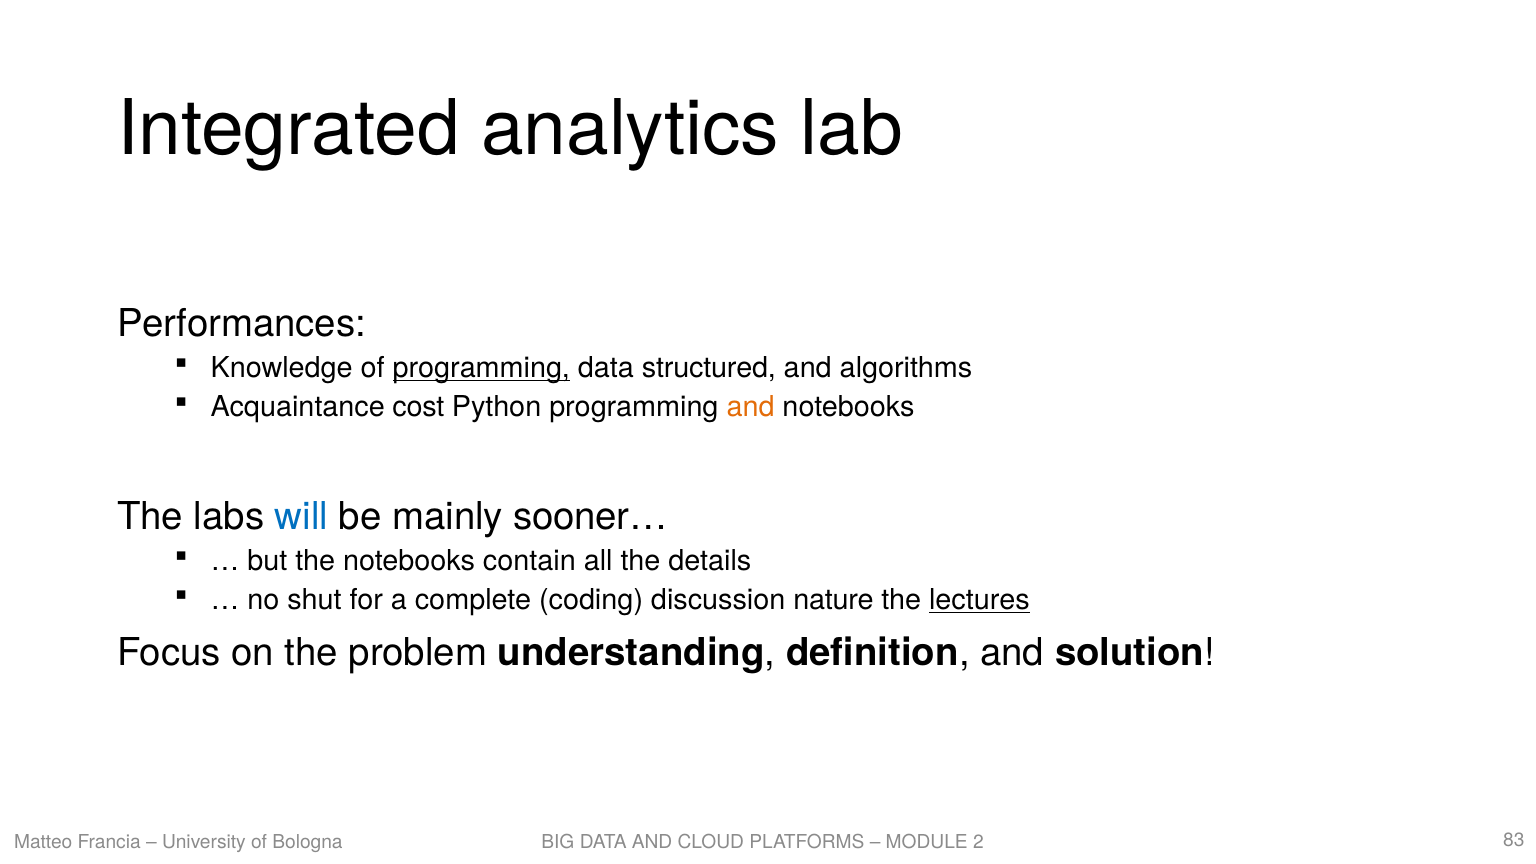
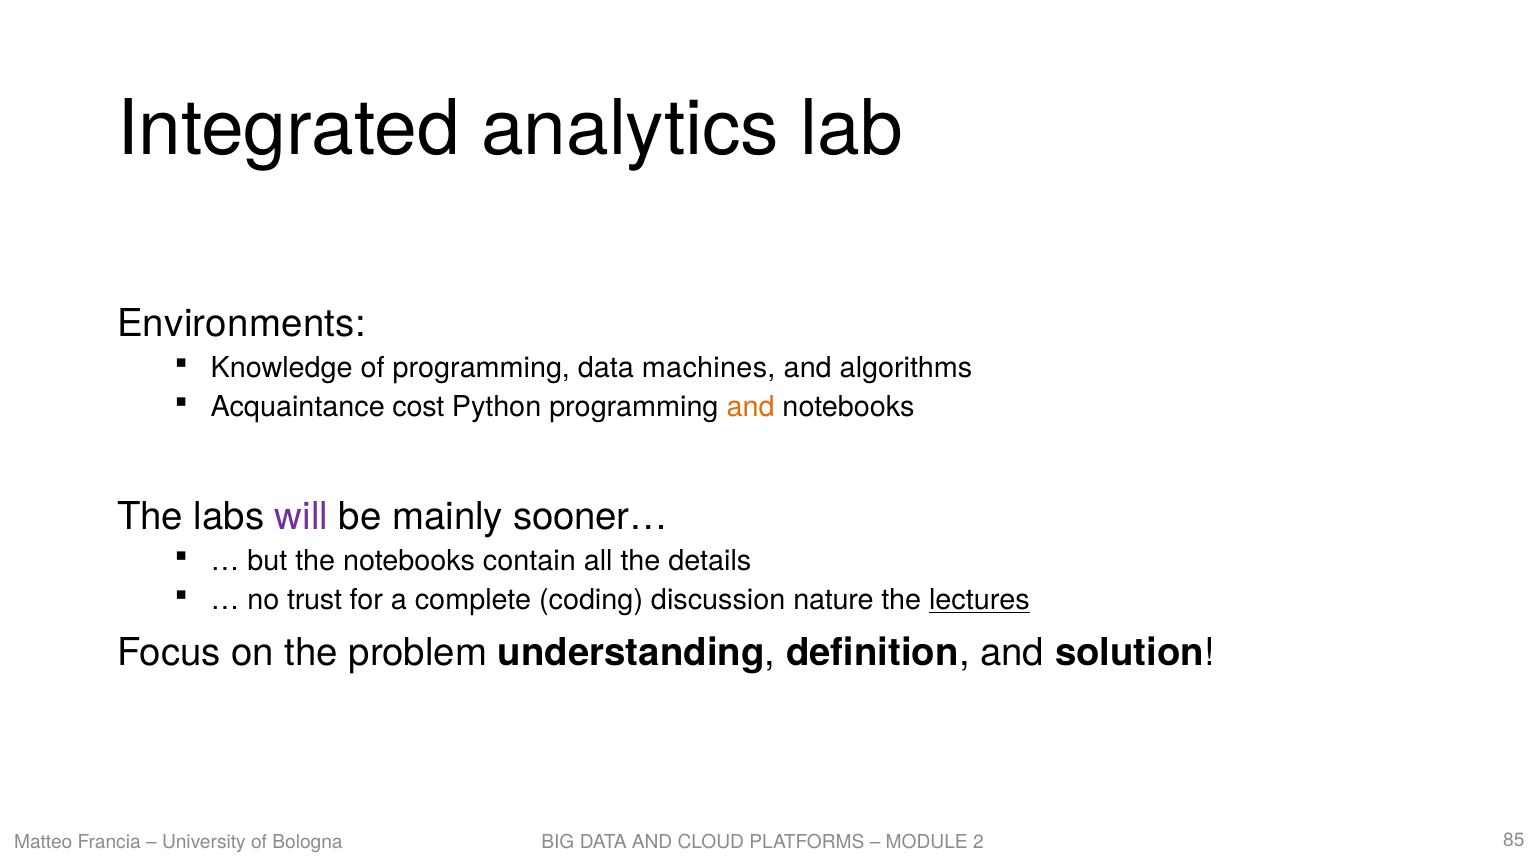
Performances: Performances -> Environments (241, 324)
programming underline: present -> none (481, 368)
structured: structured -> machines (709, 368)
will colour: blue -> purple (302, 517)
shut: shut -> trust (315, 600)
83: 83 -> 85 (1514, 840)
